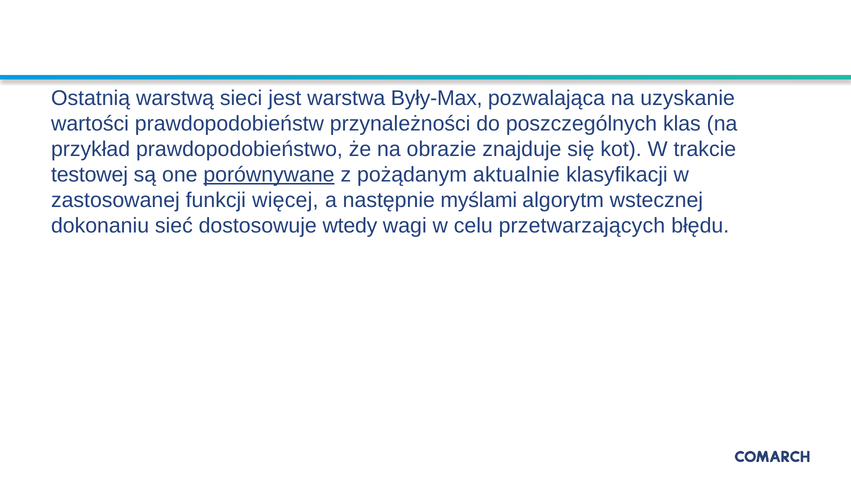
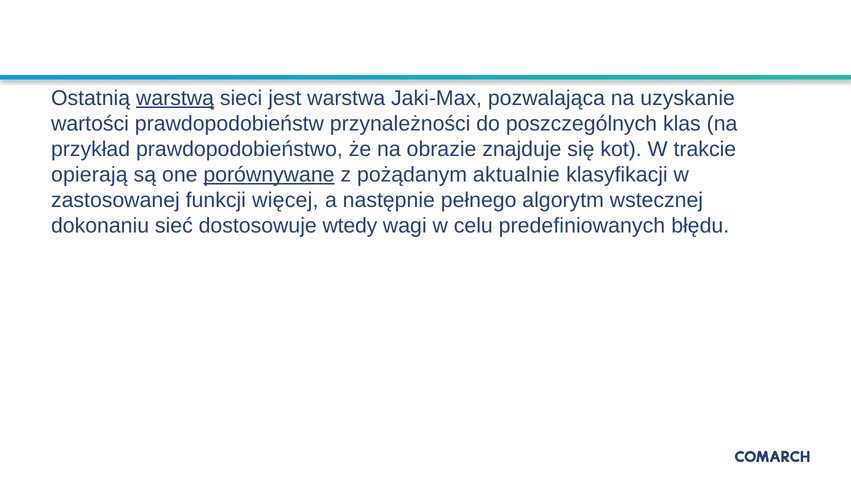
warstwą underline: none -> present (175, 98)
Były-Max: Były-Max -> Jaki-Max (437, 98)
testowej: testowej -> opierają (89, 175)
myślami: myślami -> pełnego (479, 200)
przetwarzających: przetwarzających -> predefiniowanych (582, 226)
